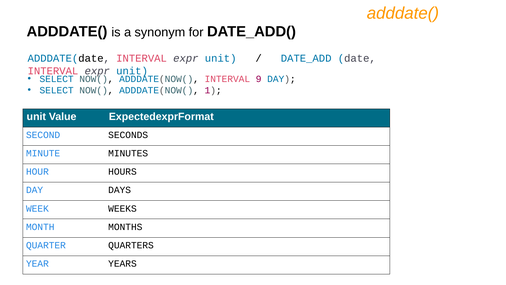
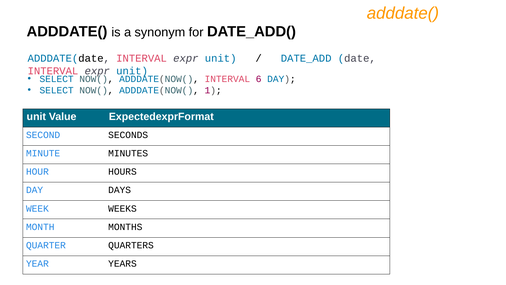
9: 9 -> 6 (259, 79)
